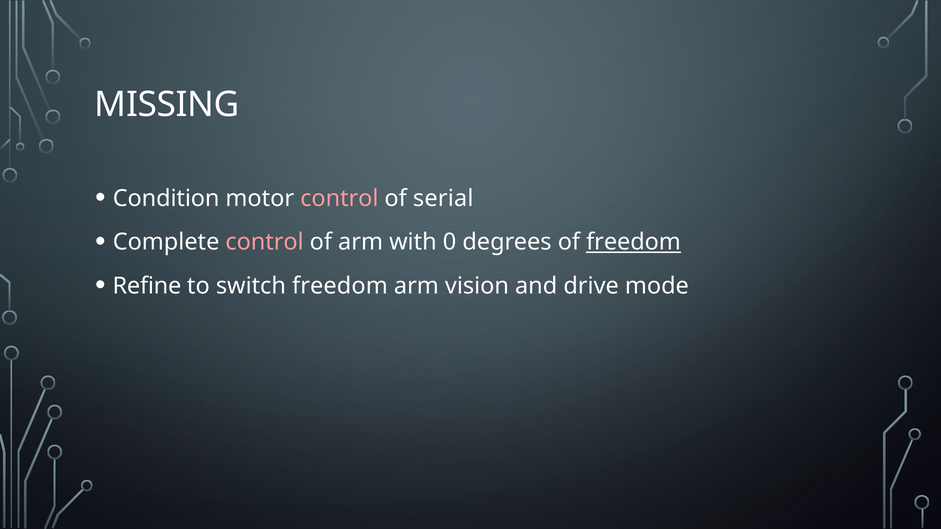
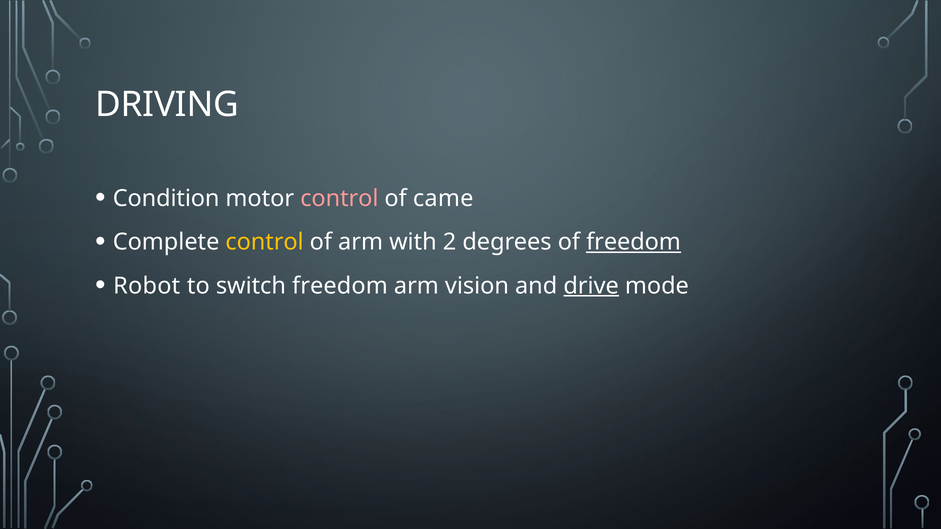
MISSING: MISSING -> DRIVING (167, 105)
serial: serial -> came (443, 199)
control colour: pink -> yellow (265, 242)
0: 0 -> 2 (450, 242)
Refine: Refine -> Robot (147, 286)
drive underline: none -> present (591, 286)
